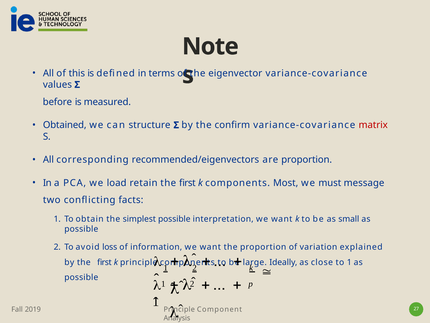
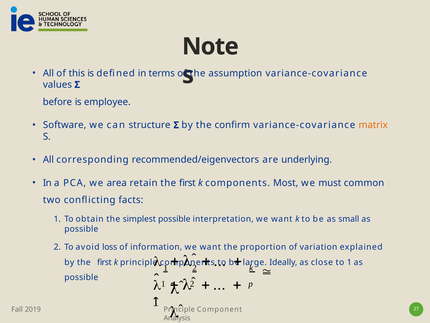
eigenvector: eigenvector -> assumption (235, 73)
measured: measured -> employee (107, 102)
Obtained: Obtained -> Software (65, 125)
matrix colour: red -> orange (373, 125)
are proportion: proportion -> underlying (307, 159)
load: load -> area (117, 183)
message: message -> common (364, 183)
